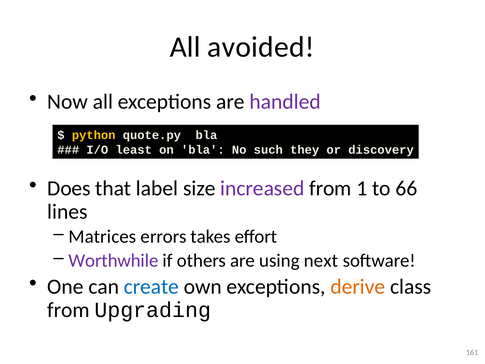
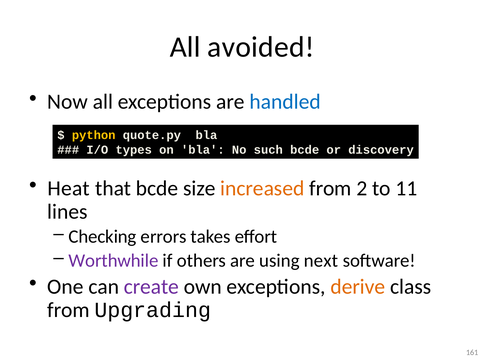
handled colour: purple -> blue (285, 102)
least: least -> types (134, 150)
such they: they -> bcde (305, 150)
Does: Does -> Heat (69, 188)
that label: label -> bcde (157, 188)
increased colour: purple -> orange (262, 188)
1: 1 -> 2 (362, 188)
66: 66 -> 11 (406, 188)
Matrices: Matrices -> Checking (103, 237)
create colour: blue -> purple (151, 286)
